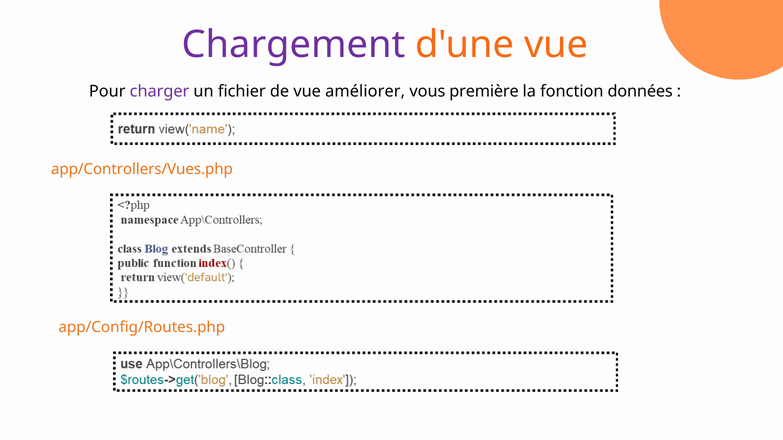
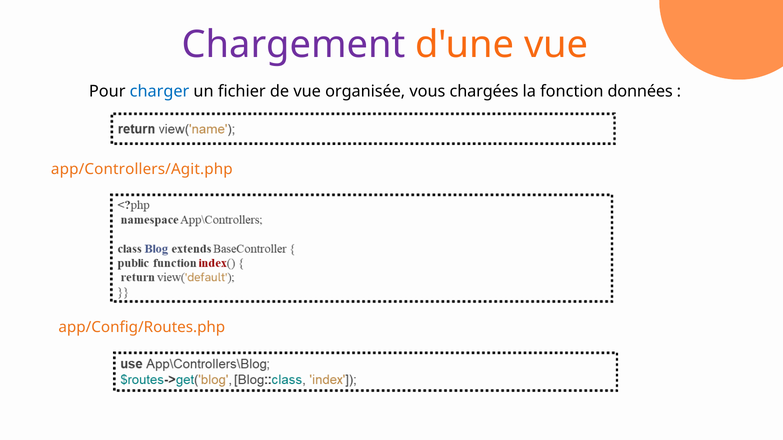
charger colour: purple -> blue (160, 92)
améliorer: améliorer -> organisée (365, 92)
première: première -> chargées (484, 92)
app/Controllers/Vues.php: app/Controllers/Vues.php -> app/Controllers/Agit.php (142, 169)
